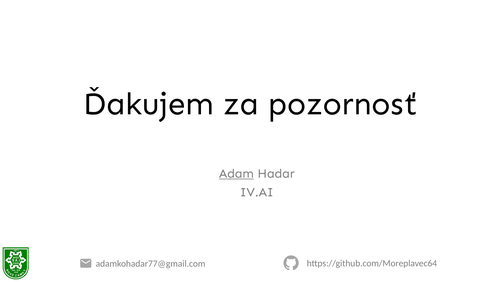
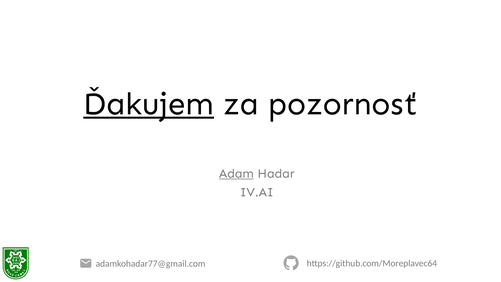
Ďakujem underline: none -> present (149, 104)
